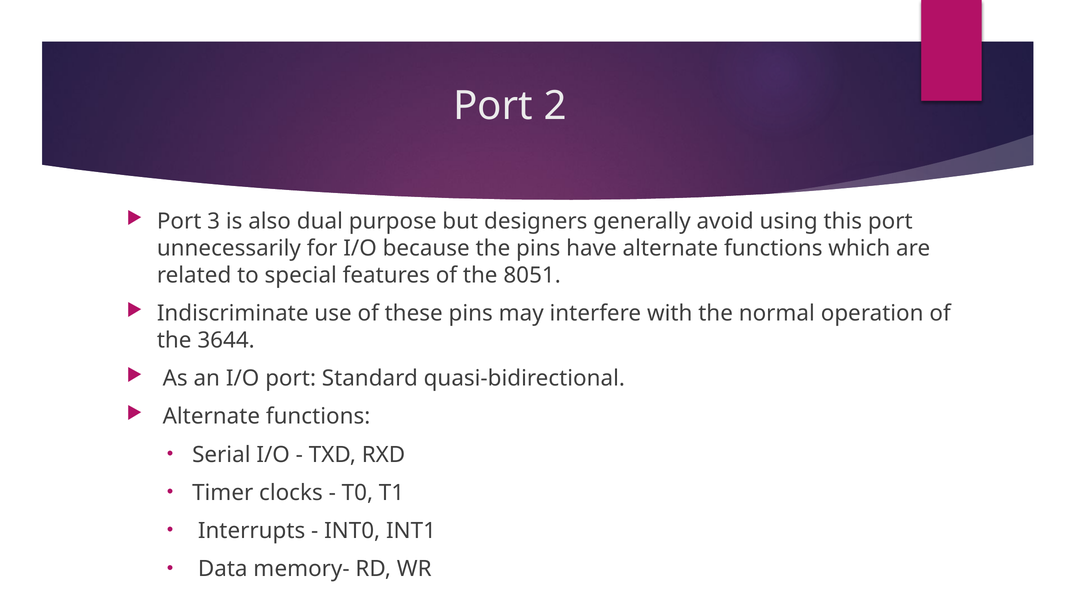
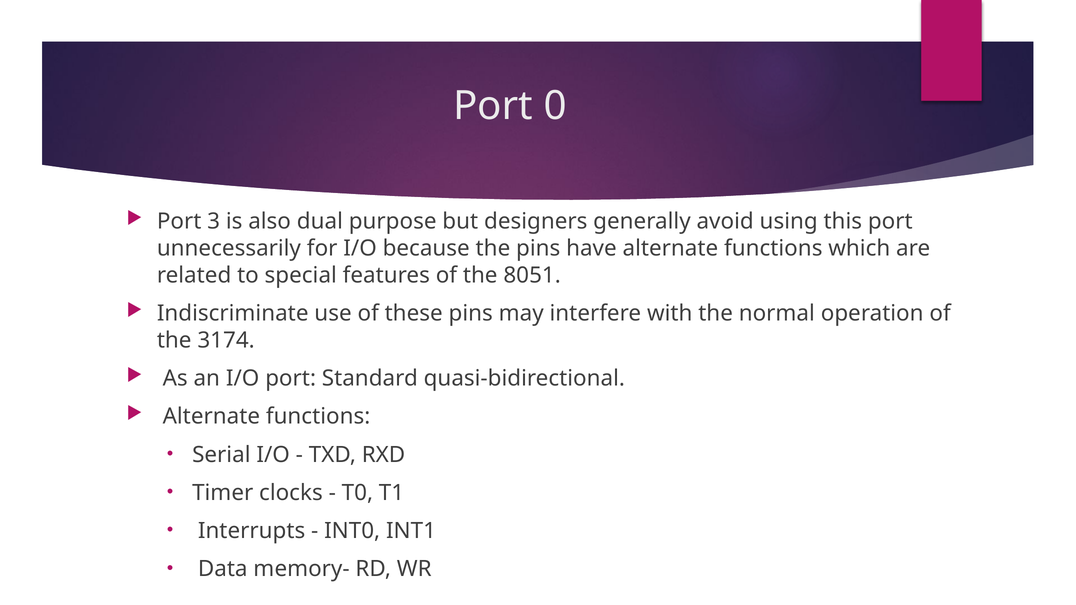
2: 2 -> 0 (555, 106)
3644: 3644 -> 3174 (226, 340)
